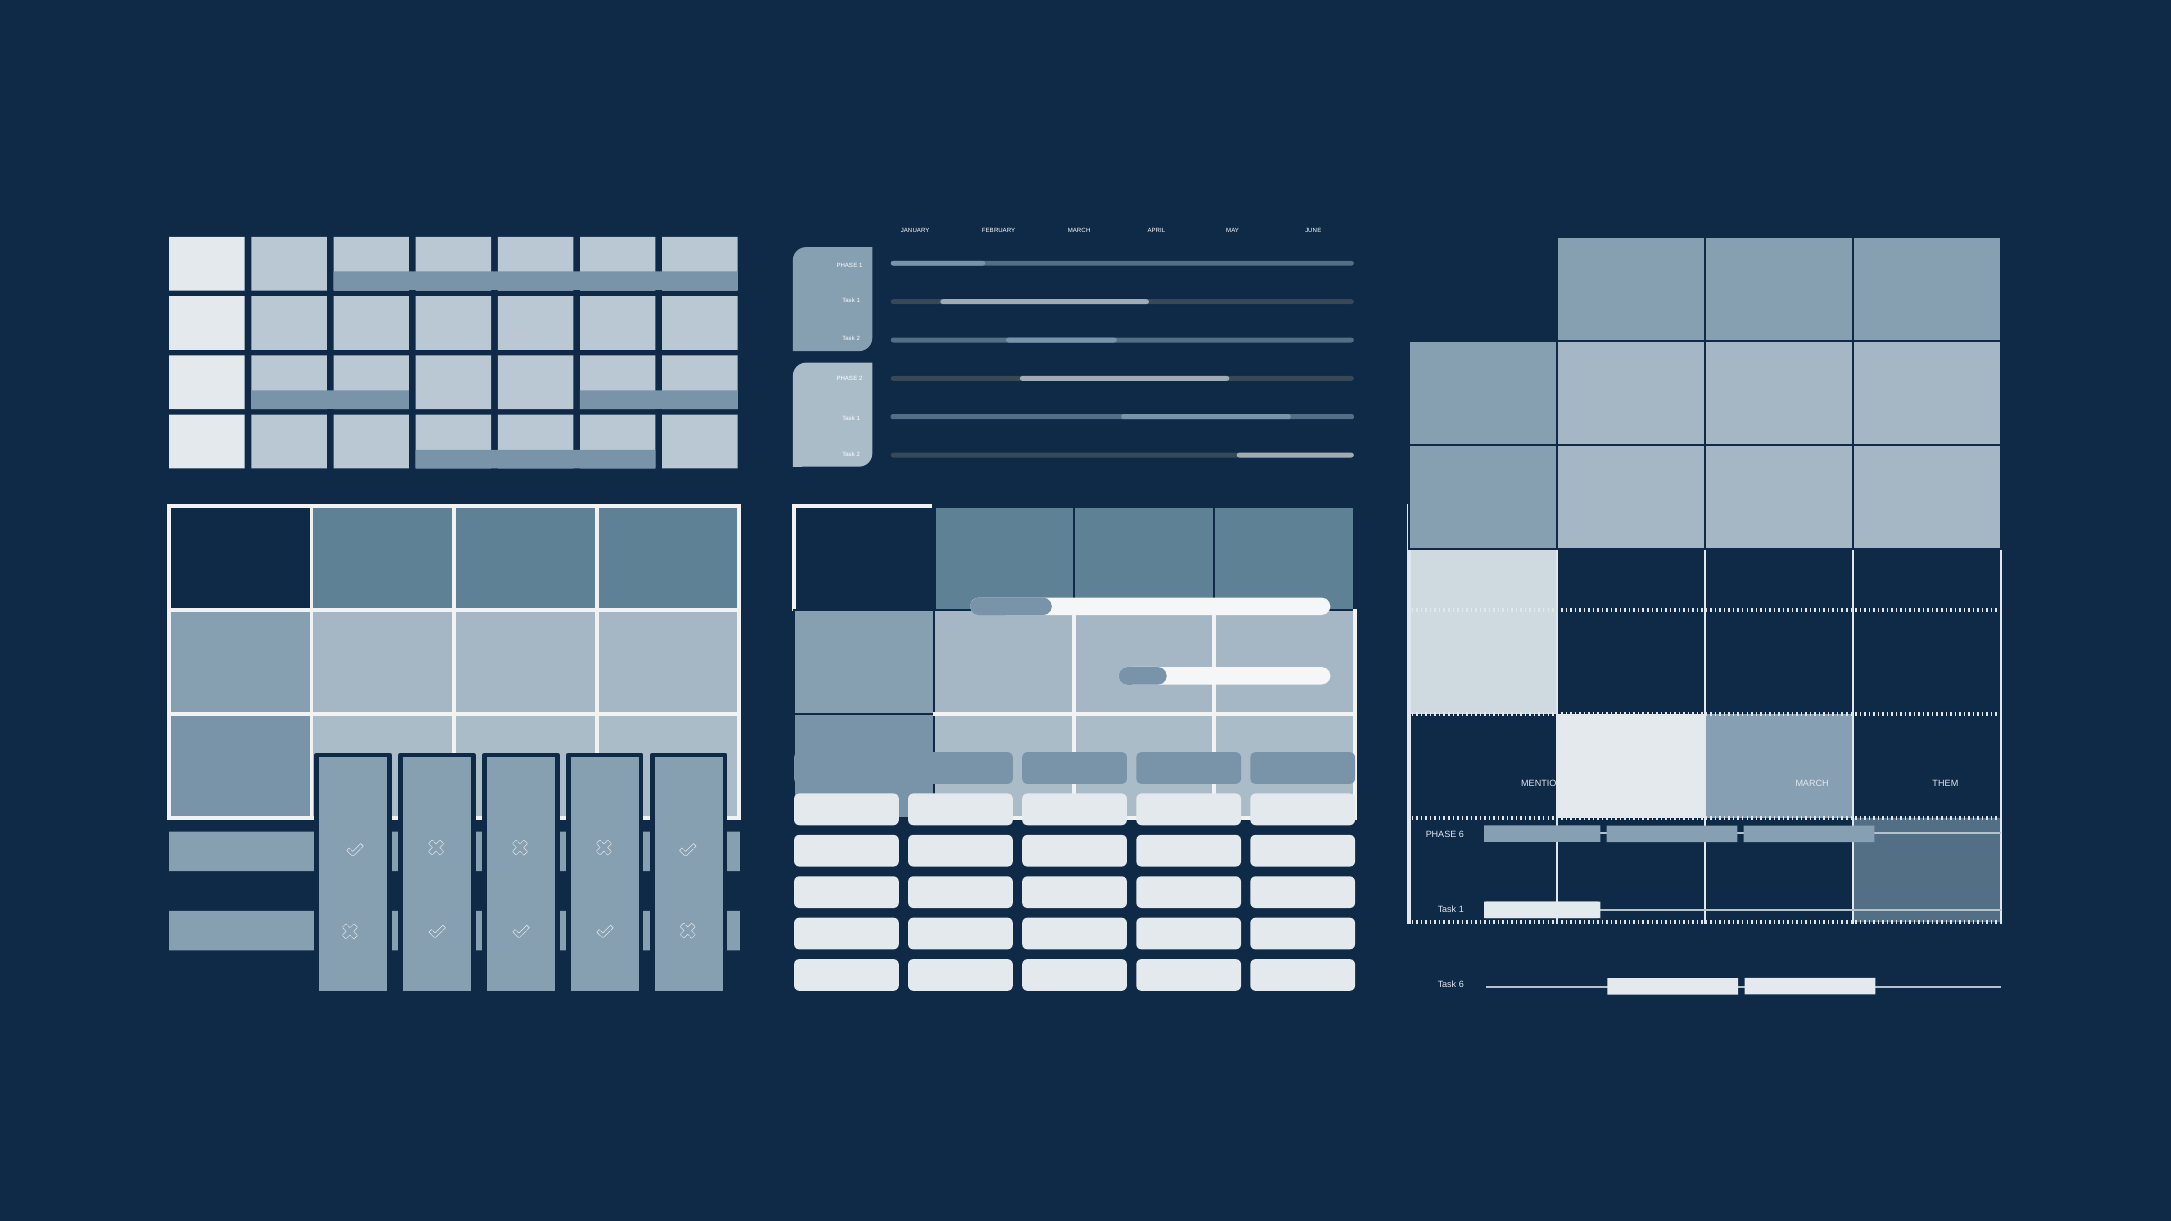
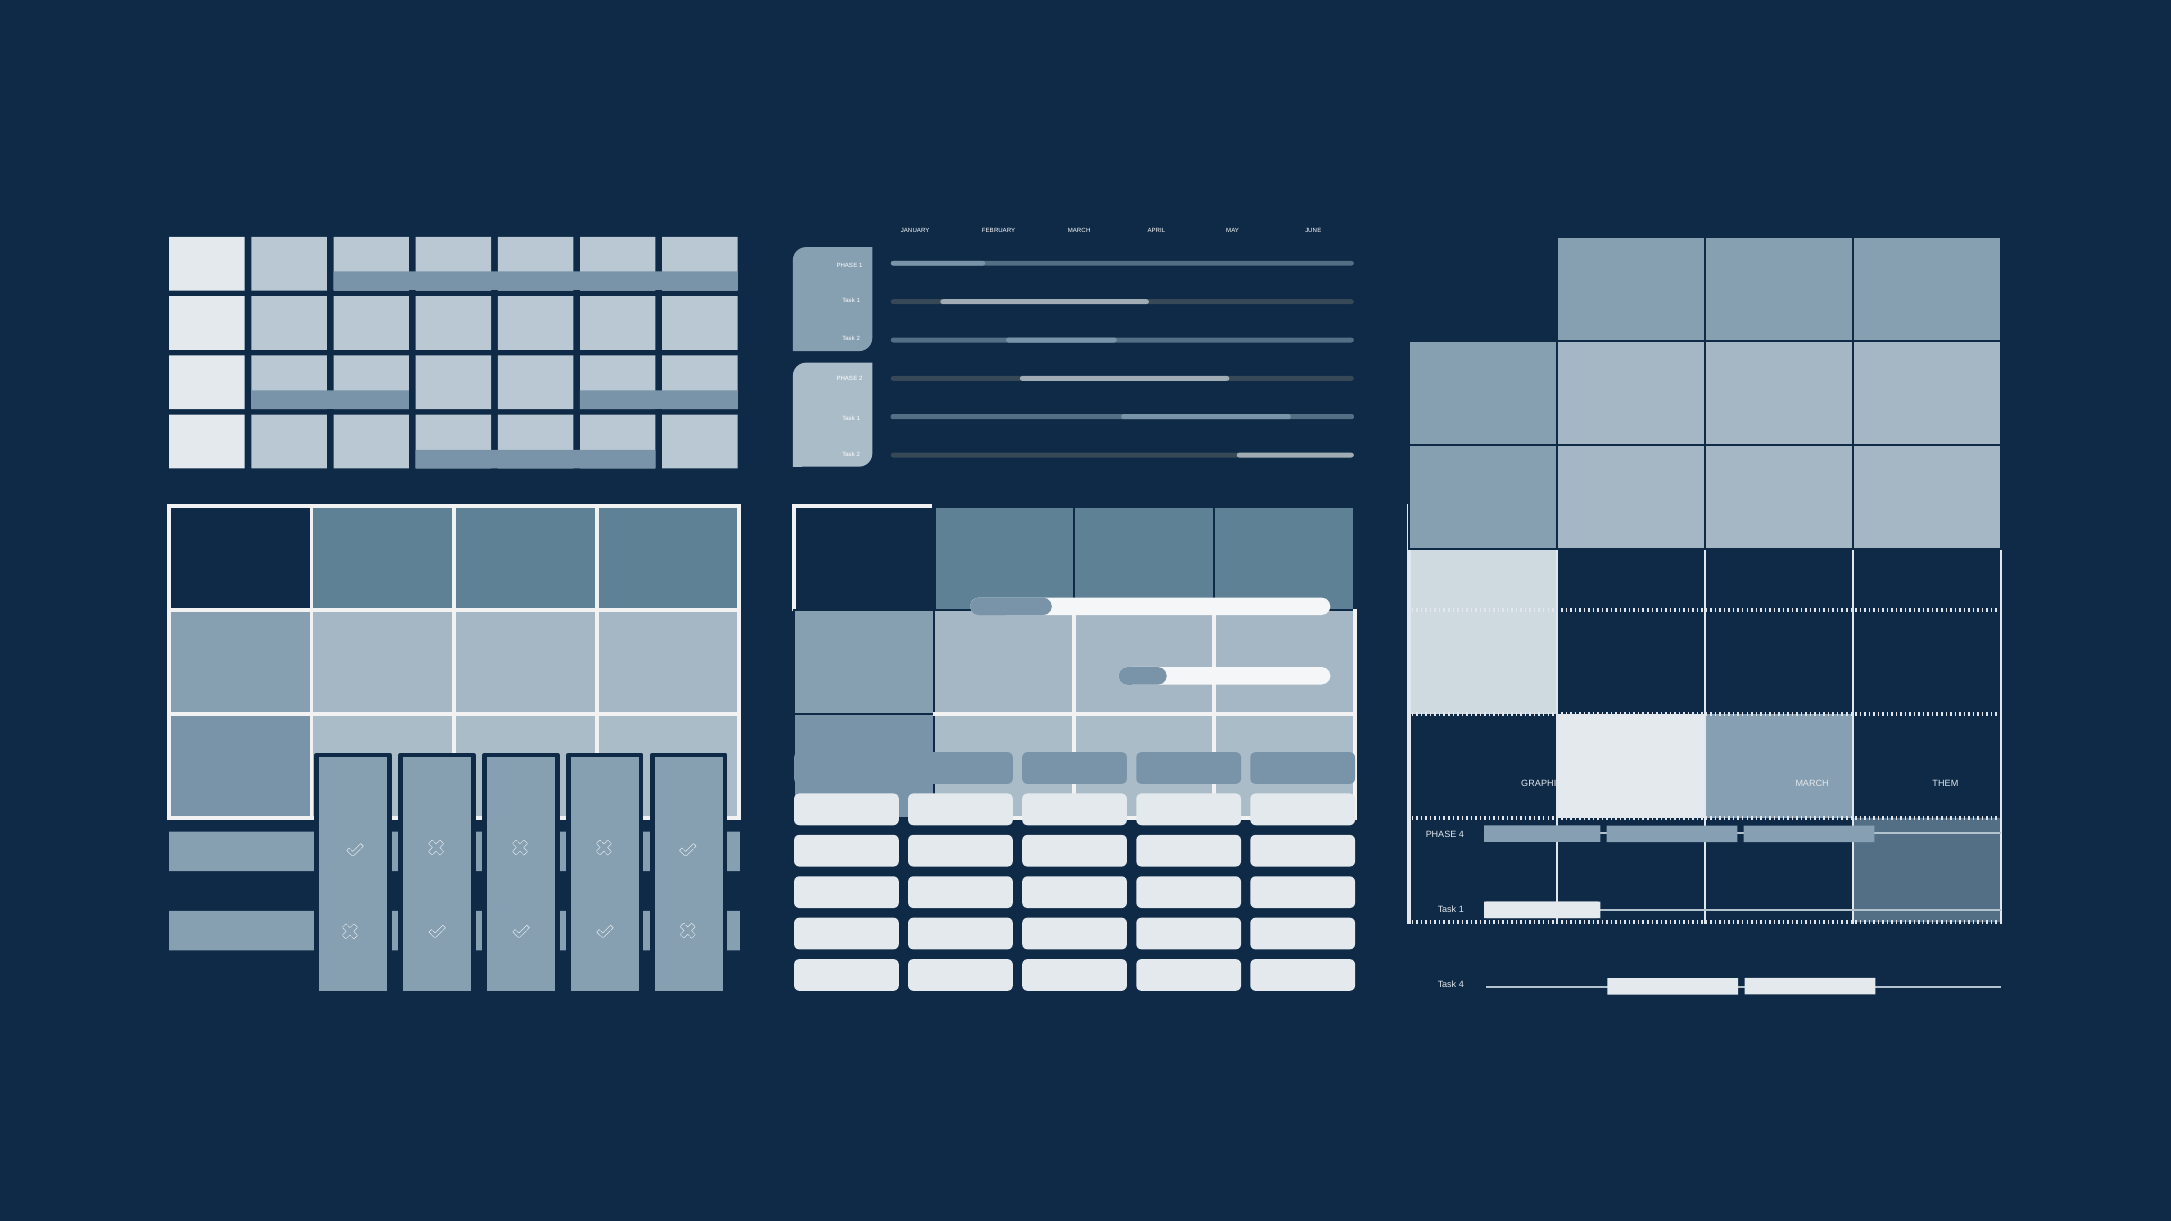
MENTION: MENTION -> GRAPHIC (1542, 784)
PHASE 6: 6 -> 4 (1461, 834)
Task 6: 6 -> 4 (1461, 984)
